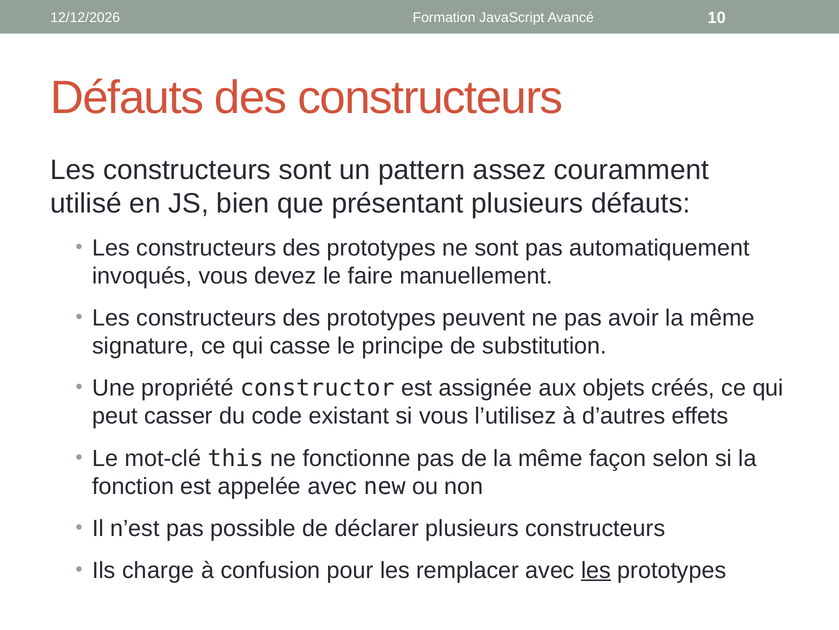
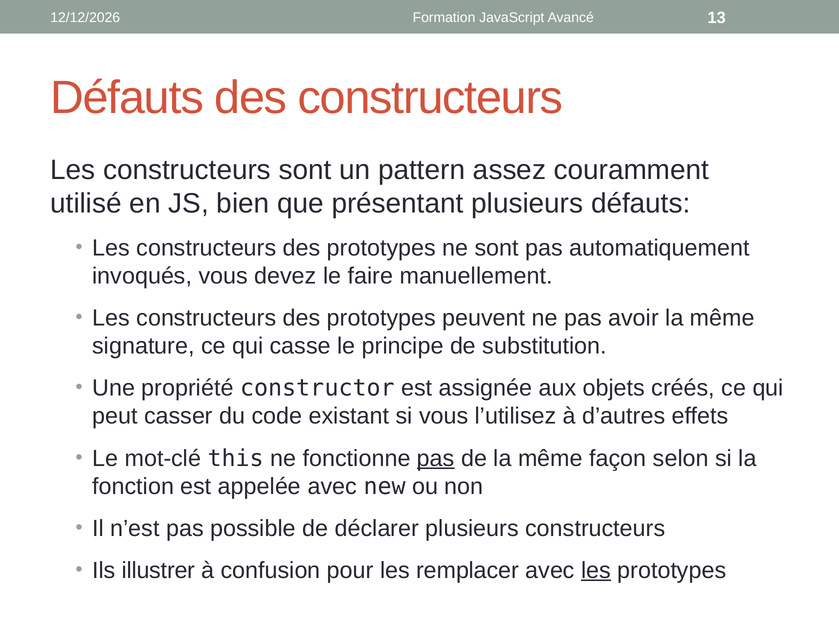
10: 10 -> 13 (717, 18)
pas underline: none -> present (436, 458)
charge: charge -> illustrer (158, 570)
